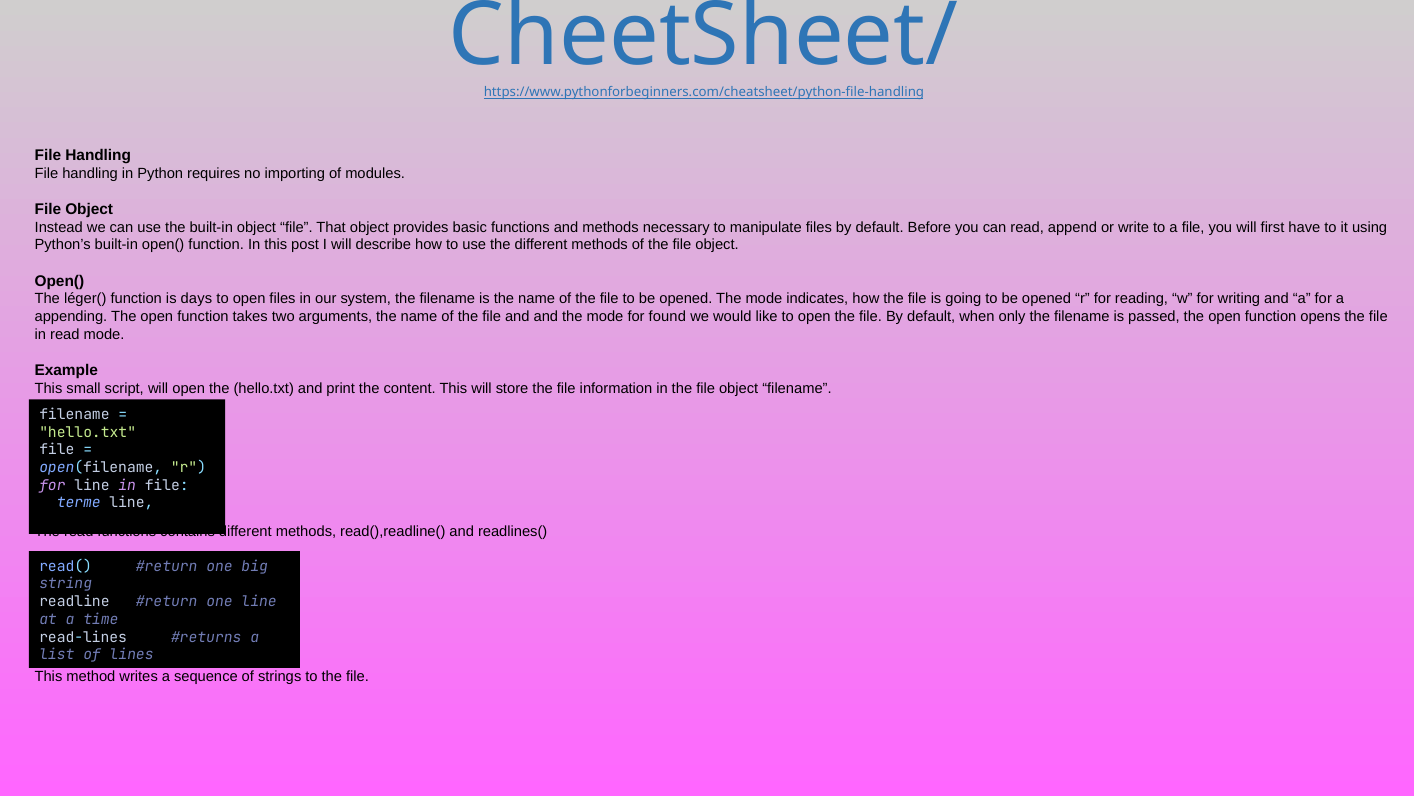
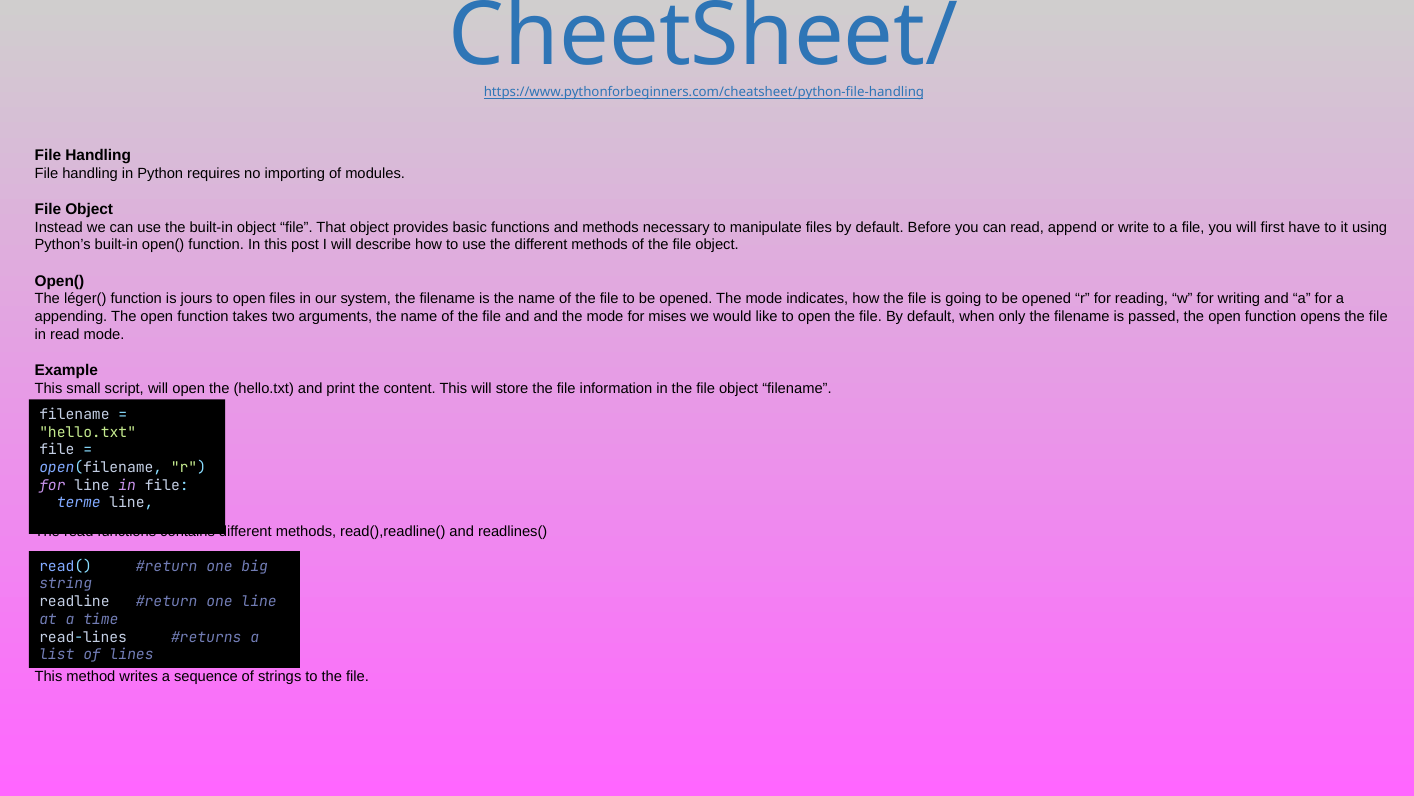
days: days -> jours (197, 299)
found: found -> mises (667, 316)
